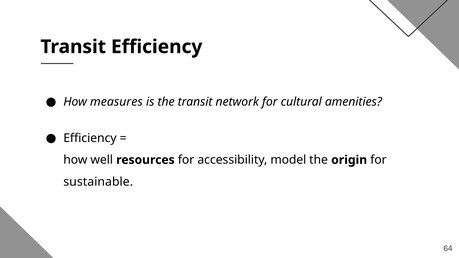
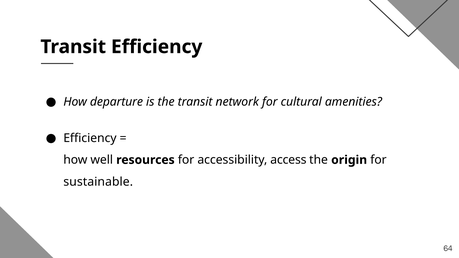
measures: measures -> departure (116, 102)
model: model -> access (288, 160)
